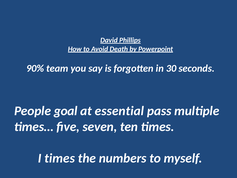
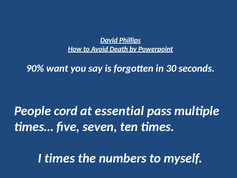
team: team -> want (57, 68)
goal: goal -> cord (66, 111)
